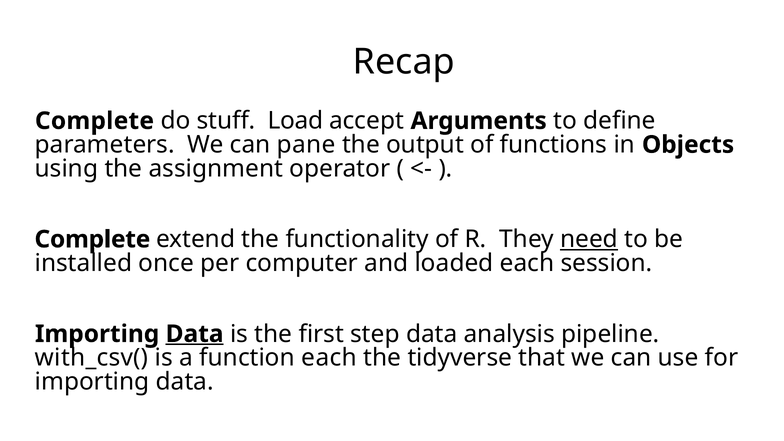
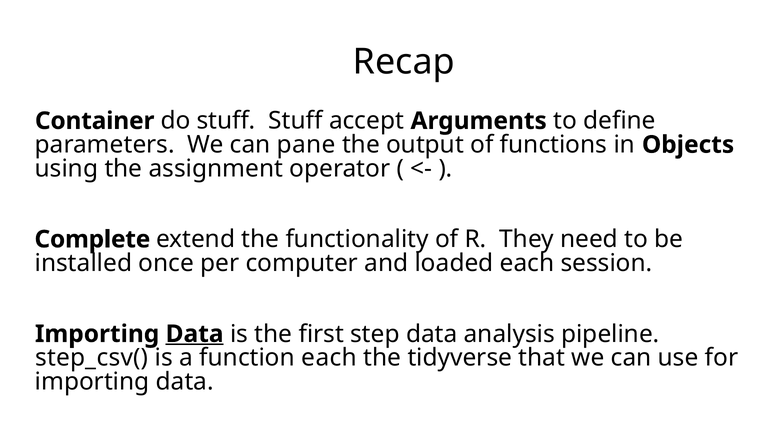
Complete: Complete -> Container (95, 121)
stuff Load: Load -> Stuff (295, 121)
need underline: present -> none (589, 239)
with_csv(: with_csv( -> step_csv( (92, 358)
